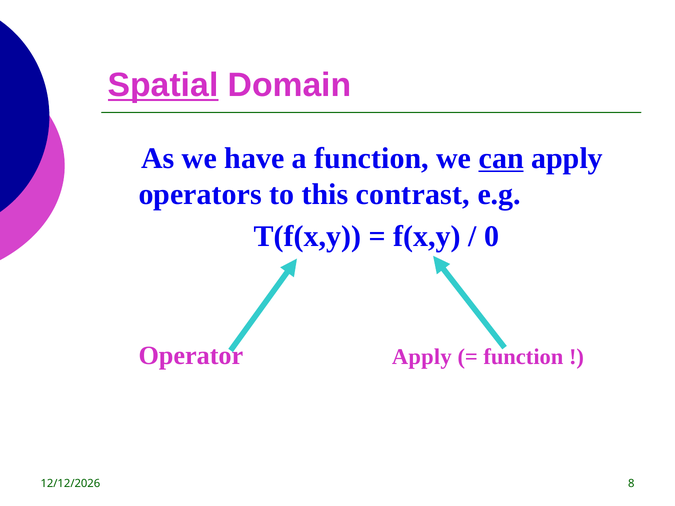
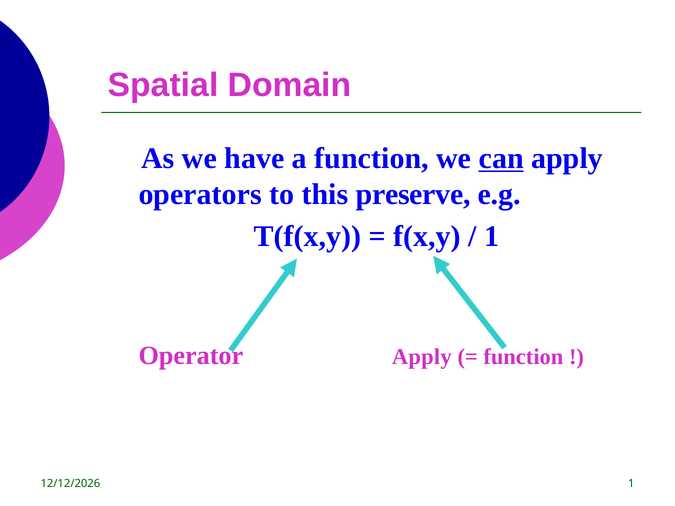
Spatial underline: present -> none (163, 85)
contrast: contrast -> preserve (413, 194)
0: 0 -> 1 (492, 236)
8: 8 -> 1 (631, 484)
